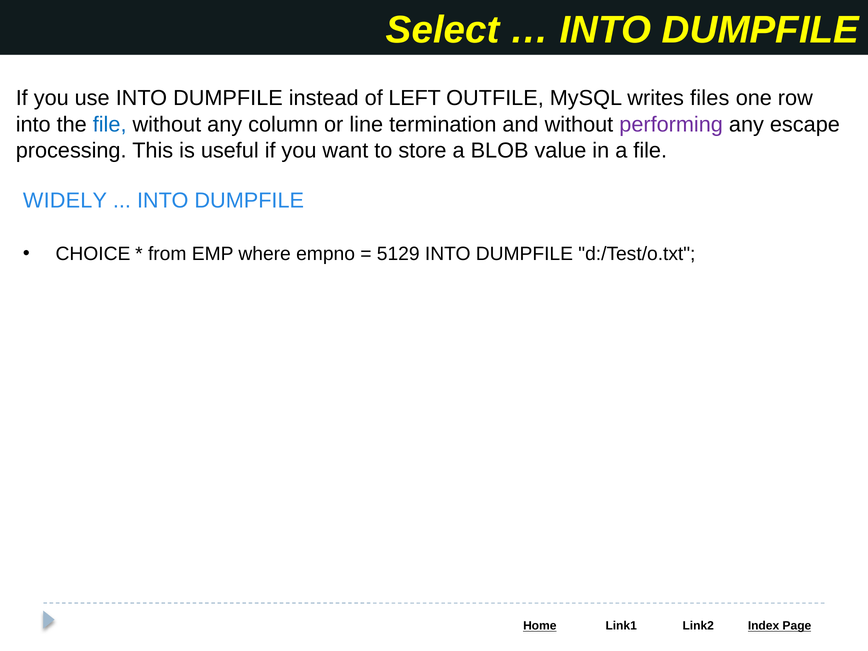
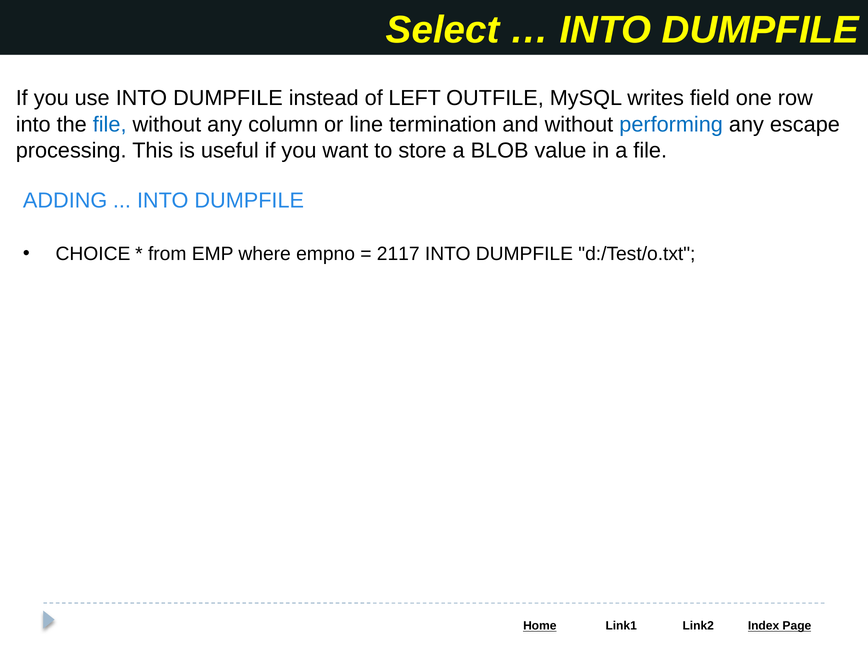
files: files -> field (710, 98)
performing colour: purple -> blue (671, 124)
WIDELY: WIDELY -> ADDING (65, 201)
5129: 5129 -> 2117 (398, 254)
